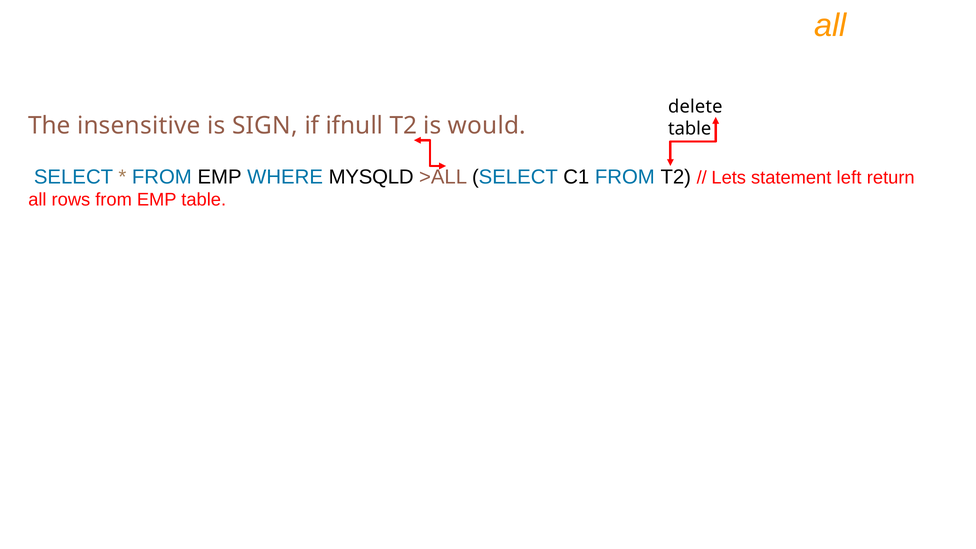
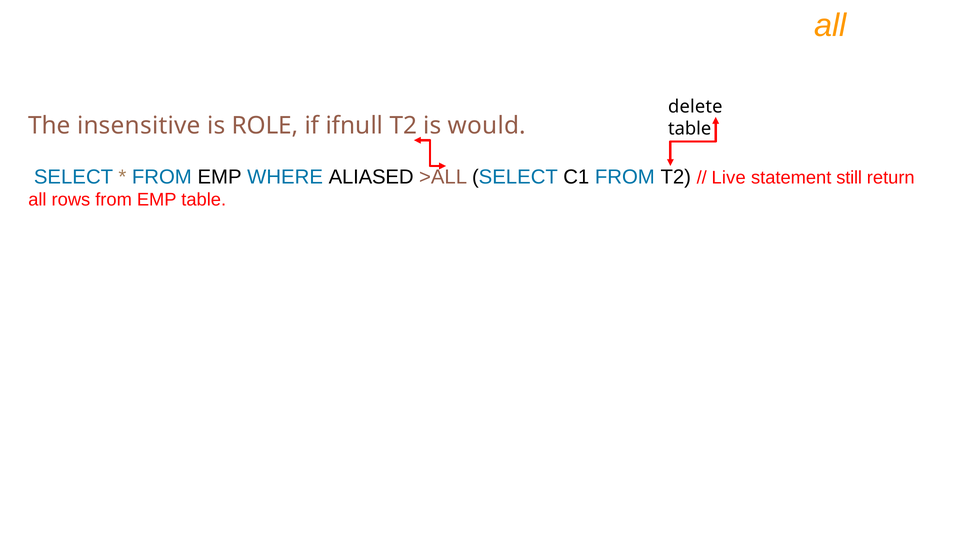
SIGN: SIGN -> ROLE (265, 126)
MYSQLD: MYSQLD -> ALIASED (371, 177)
Lets: Lets -> Live (729, 178)
left: left -> still (849, 178)
